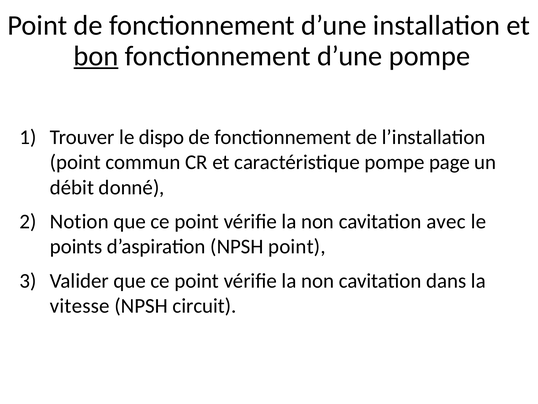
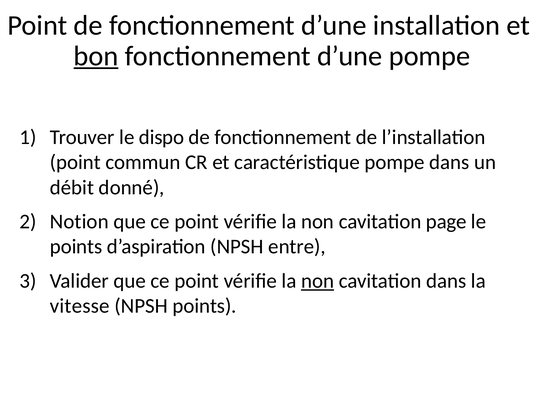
pompe page: page -> dans (449, 162)
avec: avec -> page (446, 221)
NPSH point: point -> entre (297, 246)
non underline: none -> present (318, 281)
NPSH circuit: circuit -> points (205, 306)
